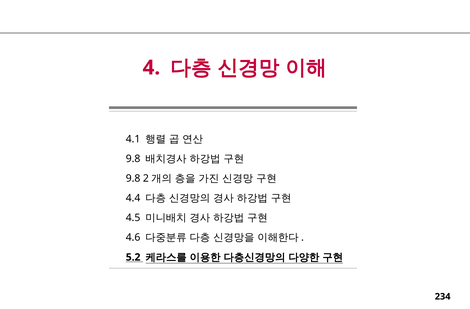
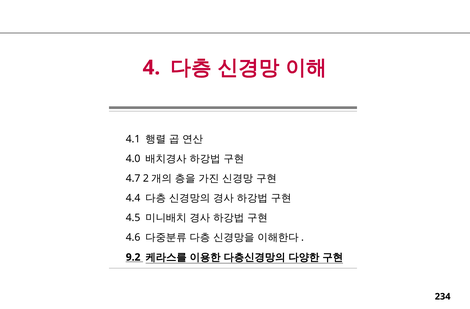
9.8: 9.8 -> 4.0 (133, 159)
9.8: 9.8 -> 4.7 (133, 178)
5.2: 5.2 -> 9.2 (133, 257)
